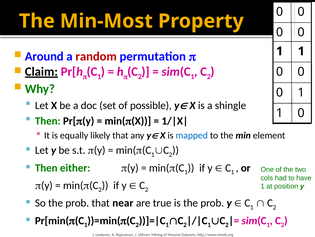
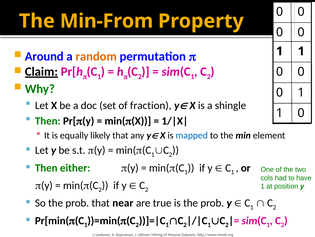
Min-Most: Min-Most -> Min-From (107, 21)
random colour: red -> orange (96, 56)
possible: possible -> fraction (151, 105)
